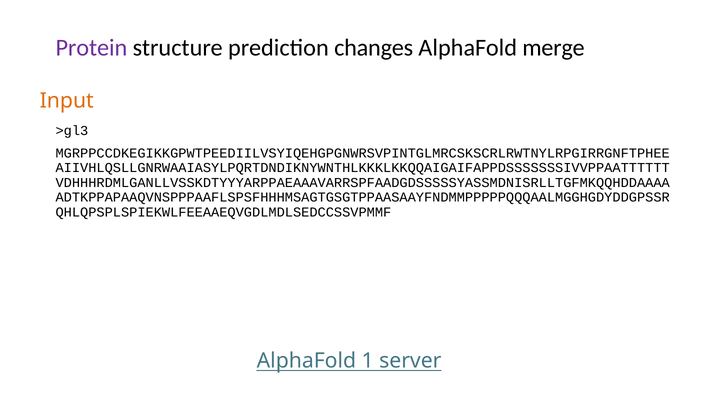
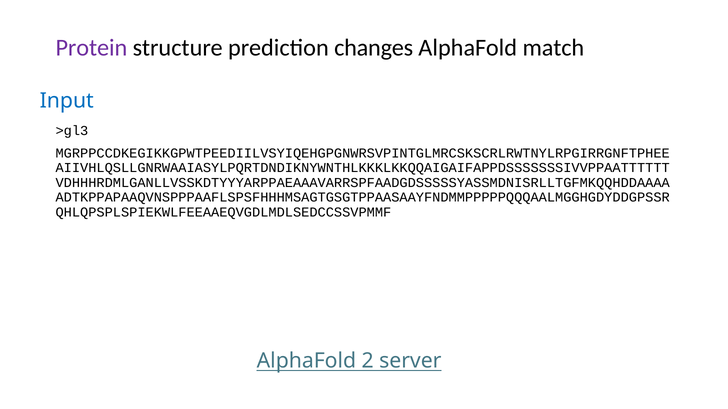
merge: merge -> match (553, 48)
Input colour: orange -> blue (67, 101)
1: 1 -> 2 (368, 361)
